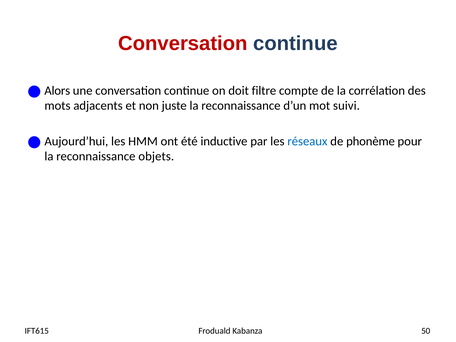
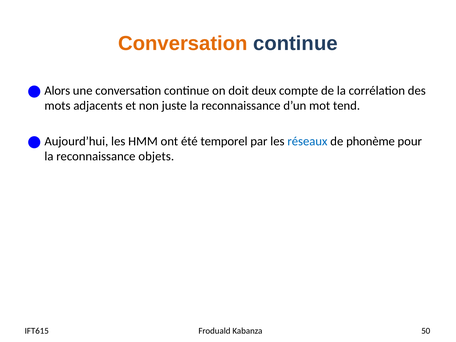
Conversation colour: red -> orange (183, 44)
filtre: filtre -> deux (264, 91)
suivi: suivi -> tend (347, 106)
inductive: inductive -> temporel (224, 141)
